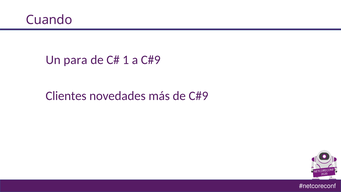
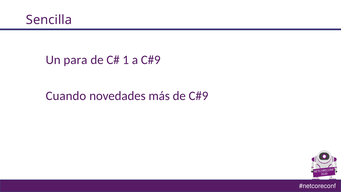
Cuando: Cuando -> Sencilla (49, 20)
Clientes: Clientes -> Cuando (66, 96)
